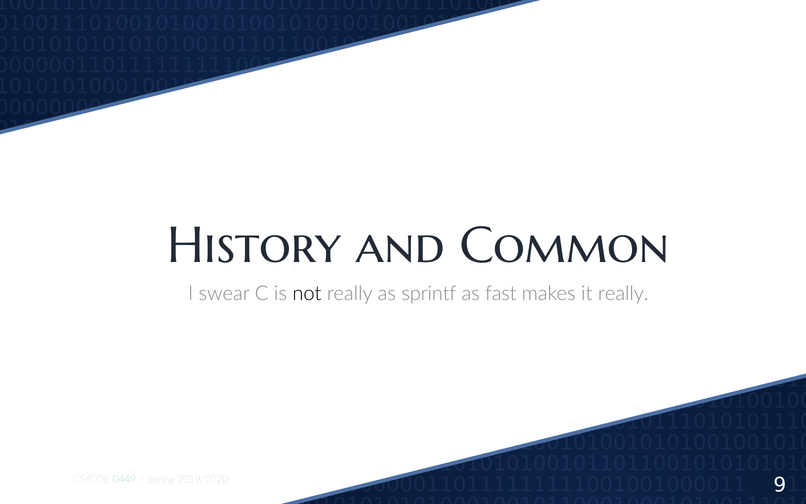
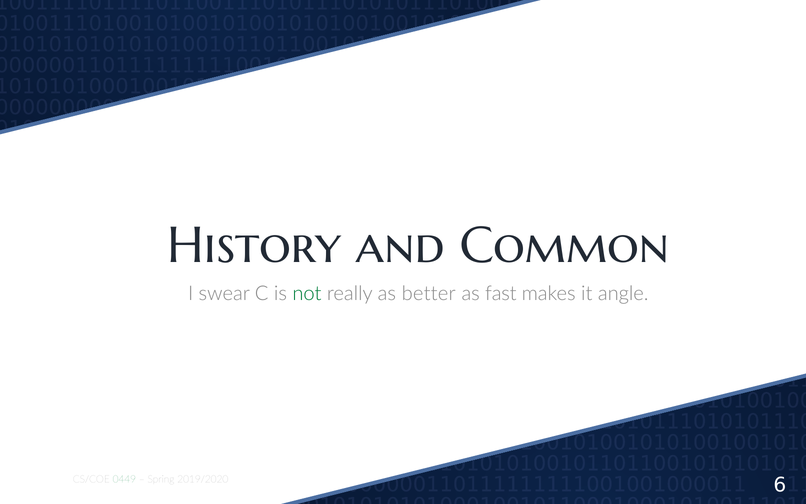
not colour: black -> green (307, 294)
sprintf: sprintf -> better (429, 294)
it really: really -> angle (623, 294)
9: 9 -> 6 (780, 485)
